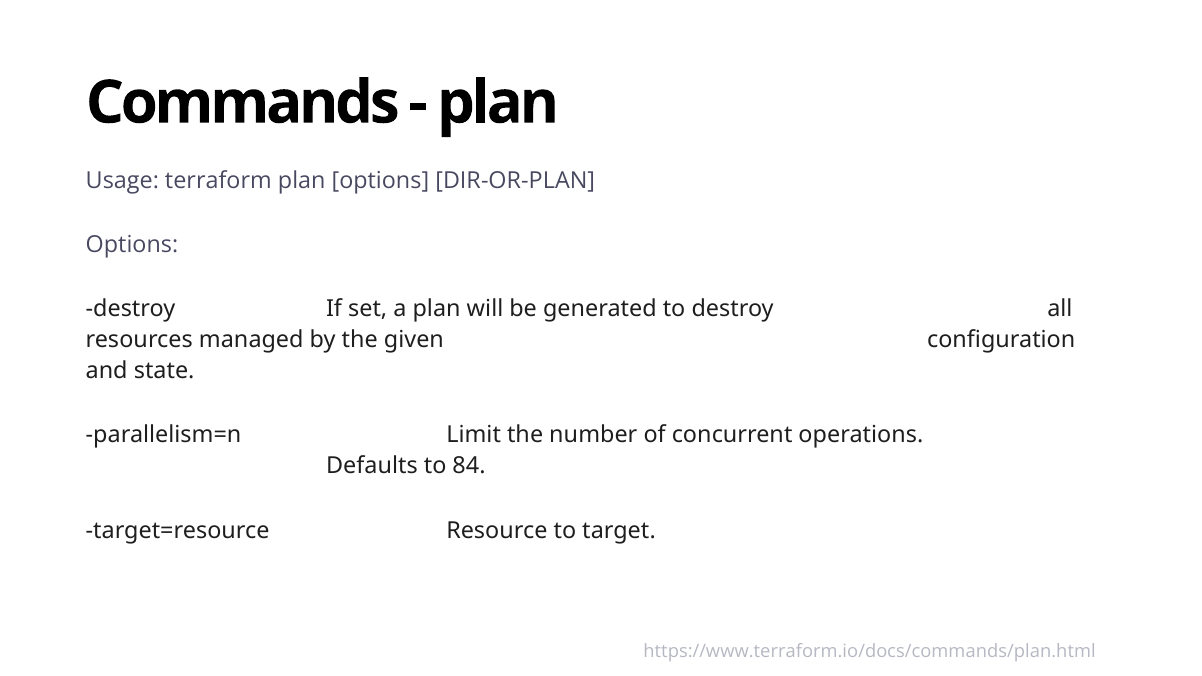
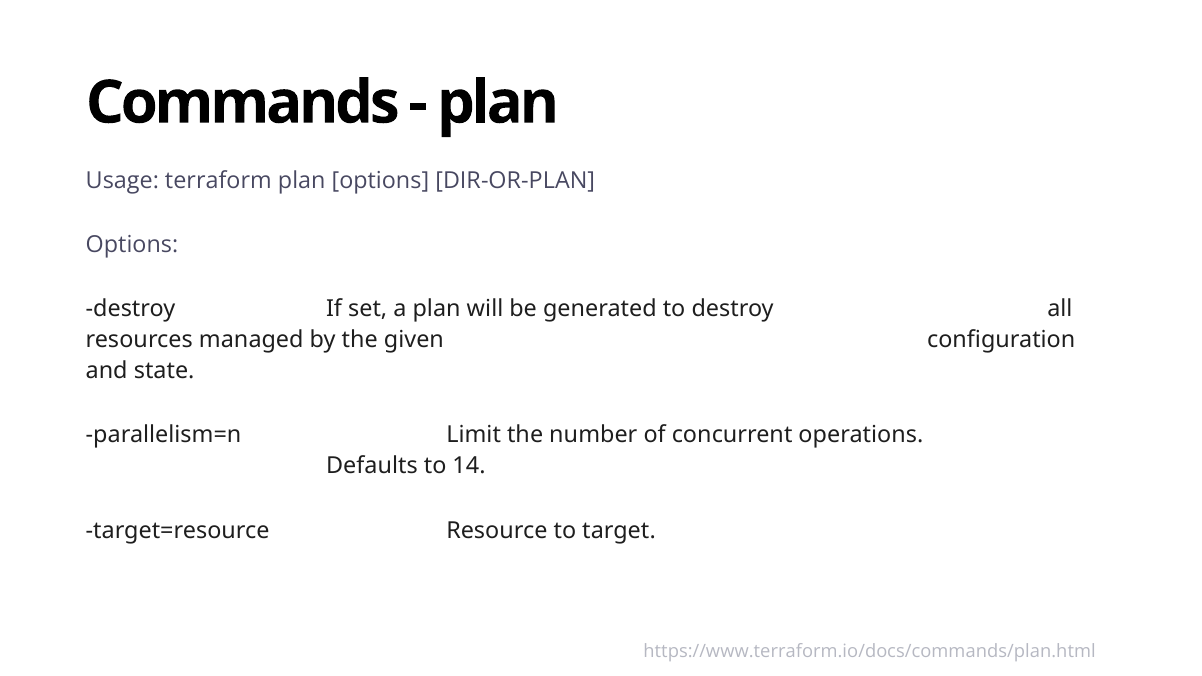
84: 84 -> 14 (469, 466)
